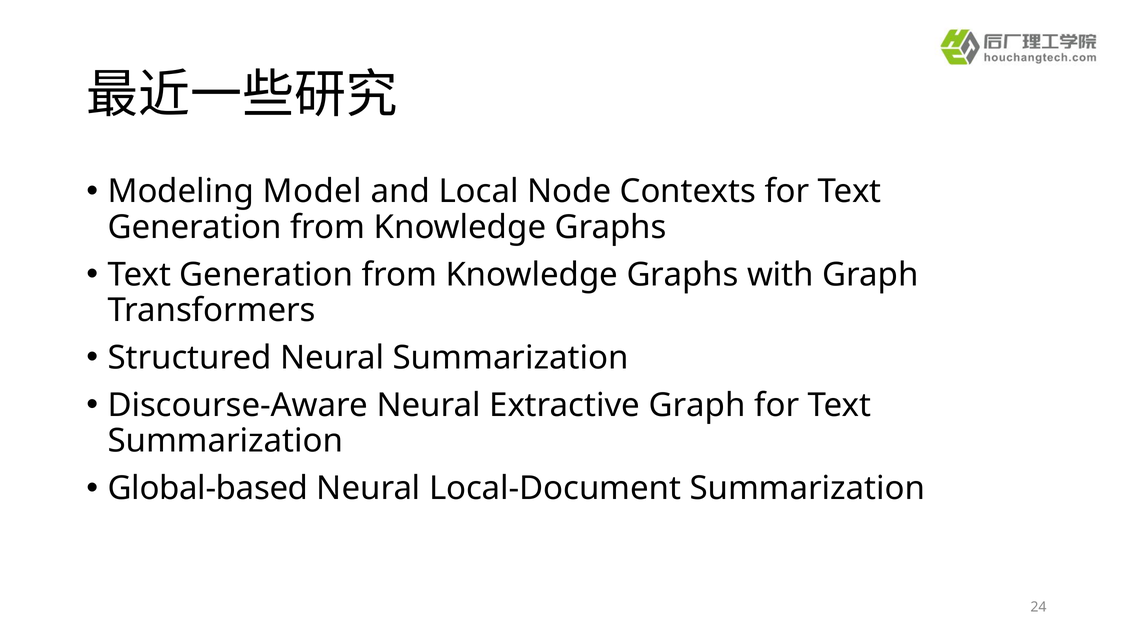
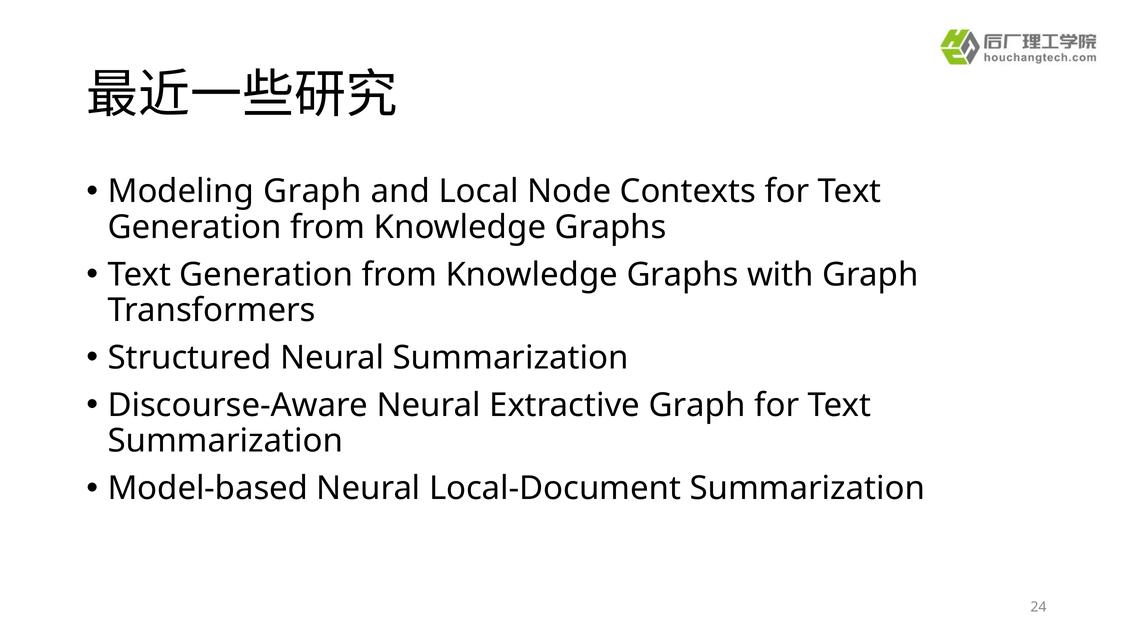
Modeling Model: Model -> Graph (312, 192)
Global-based: Global-based -> Model-based (208, 489)
